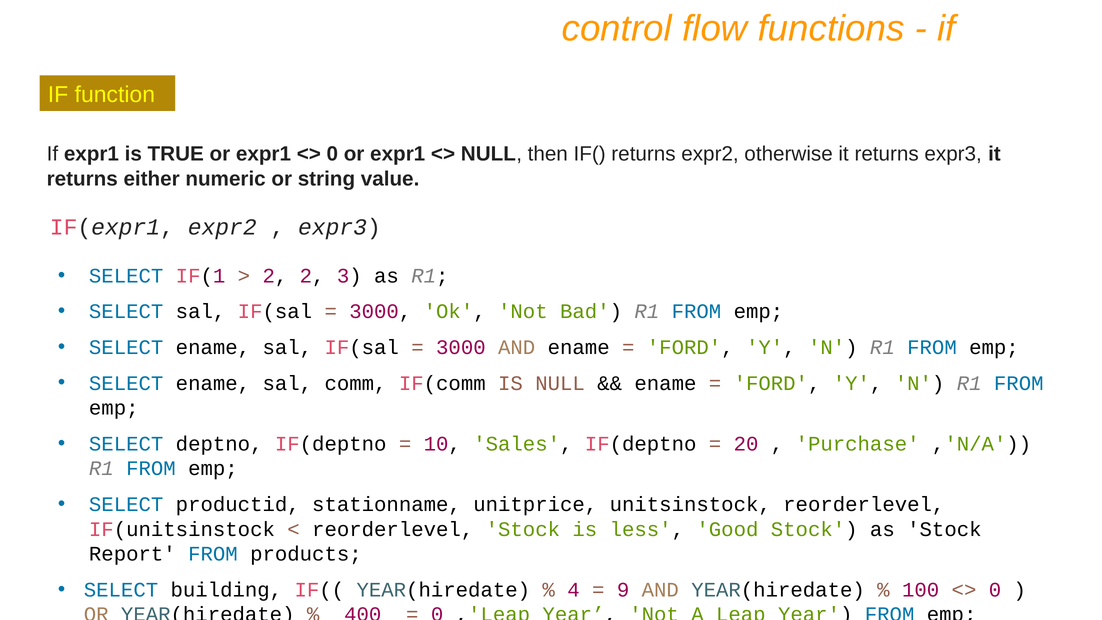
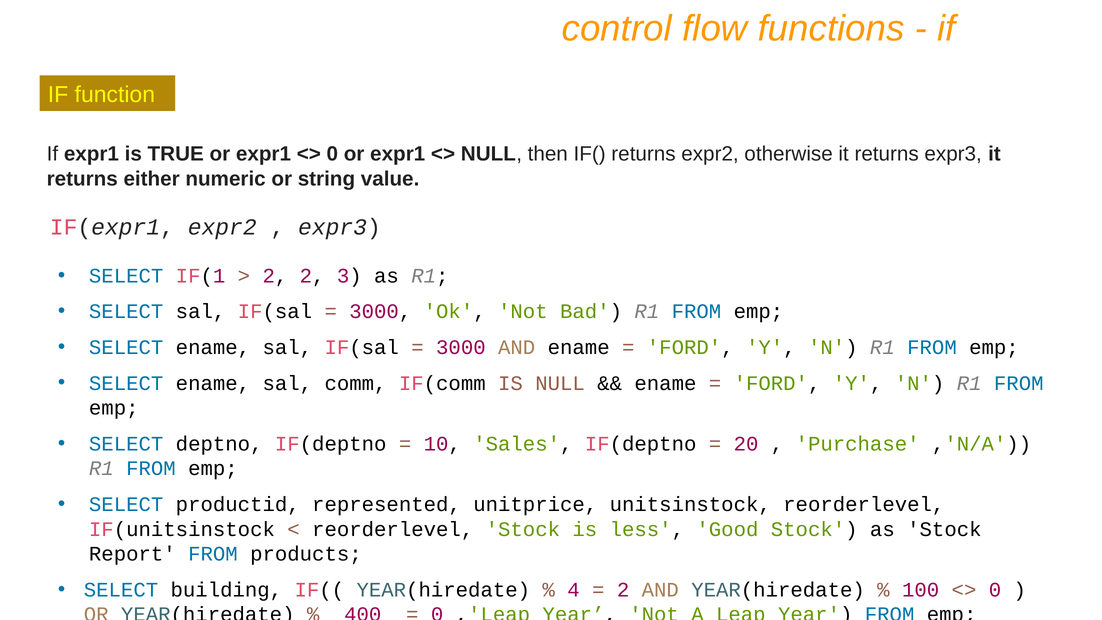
stationname: stationname -> represented (386, 504)
9: 9 -> 2 (623, 590)
